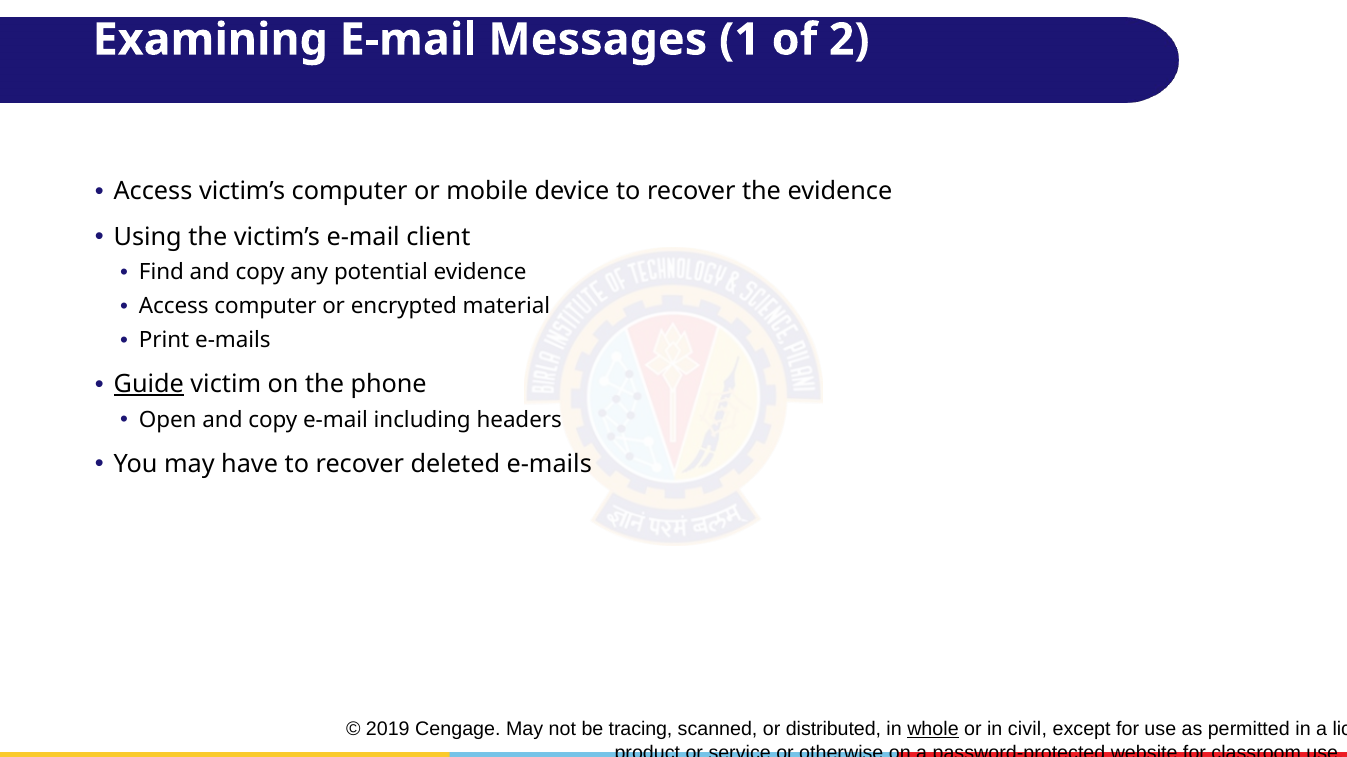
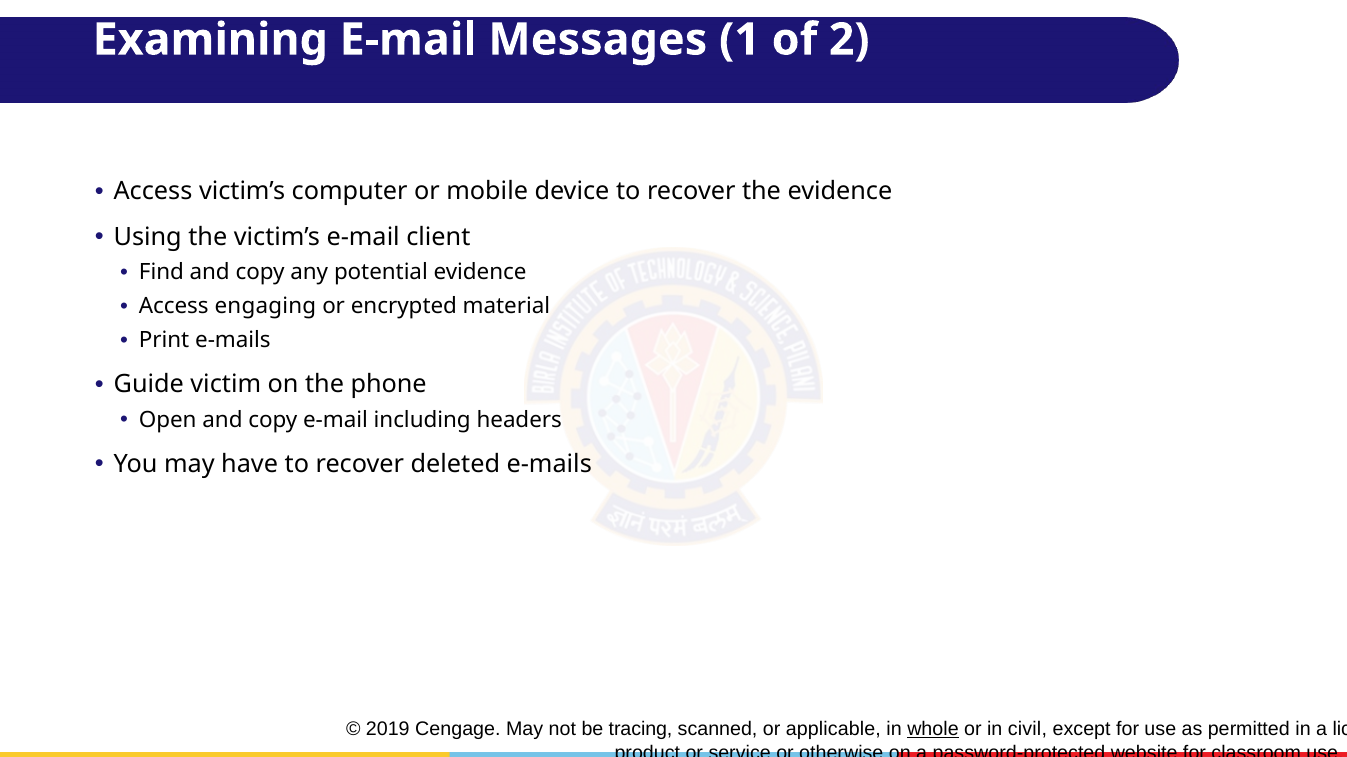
Access computer: computer -> engaging (265, 307)
Guide underline: present -> none (149, 385)
or distributed: distributed -> applicable (833, 730)
